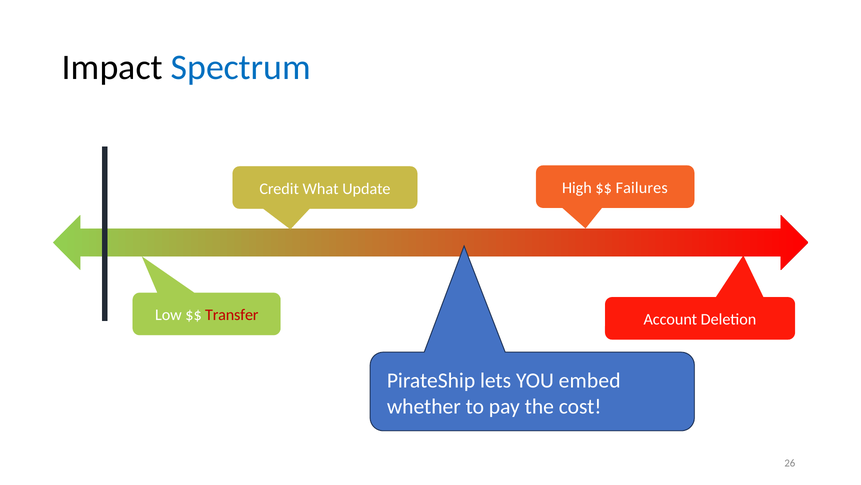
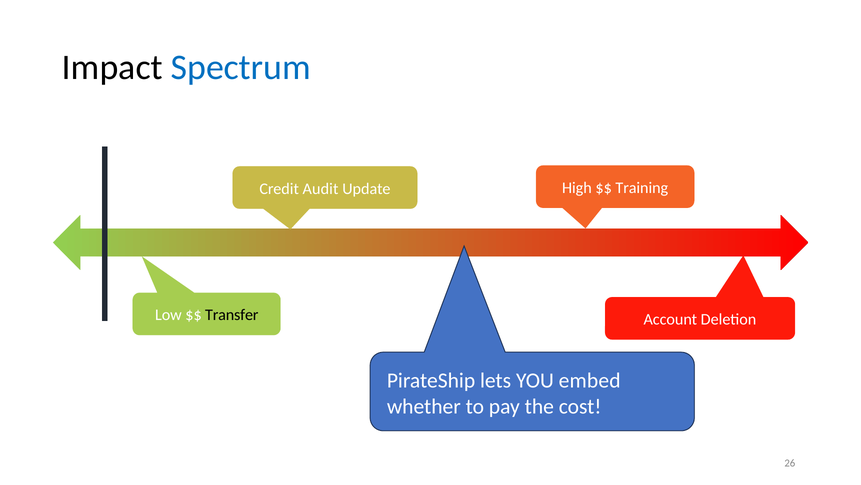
Failures: Failures -> Training (642, 188)
What: What -> Audit (321, 188)
Transfer colour: red -> black (232, 315)
